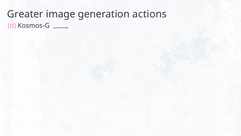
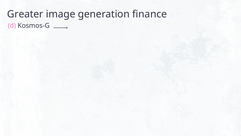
actions: actions -> finance (150, 14)
